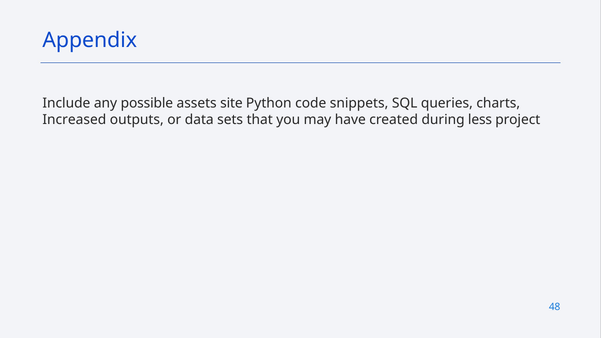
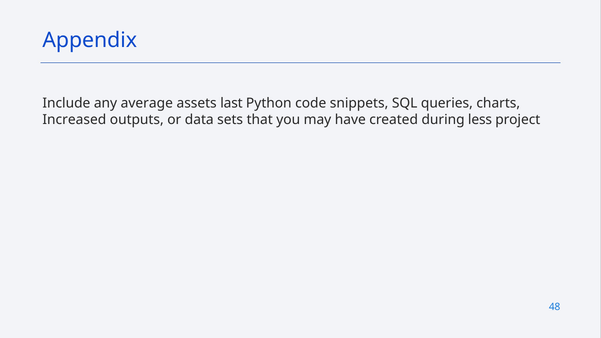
possible: possible -> average (147, 103)
site: site -> last (231, 103)
